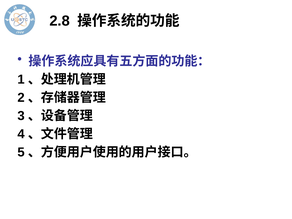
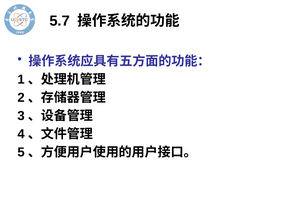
2.8: 2.8 -> 5.7 (60, 21)
